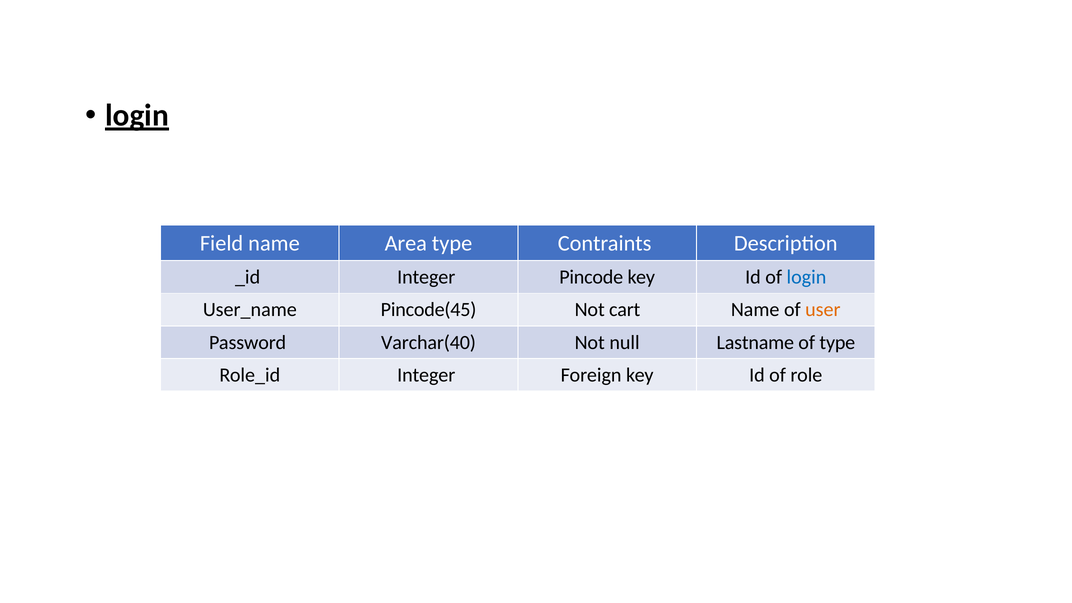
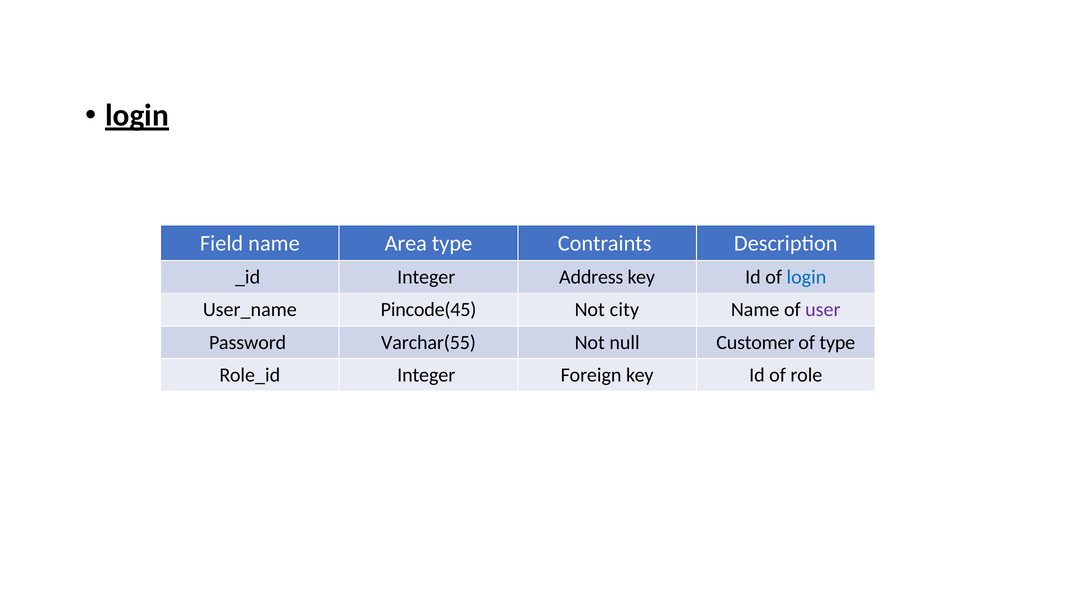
Pincode: Pincode -> Address (591, 277)
cart: cart -> city (624, 310)
user colour: orange -> purple (823, 310)
Varchar(40: Varchar(40 -> Varchar(55 (429, 342)
Lastname: Lastname -> Customer (755, 342)
